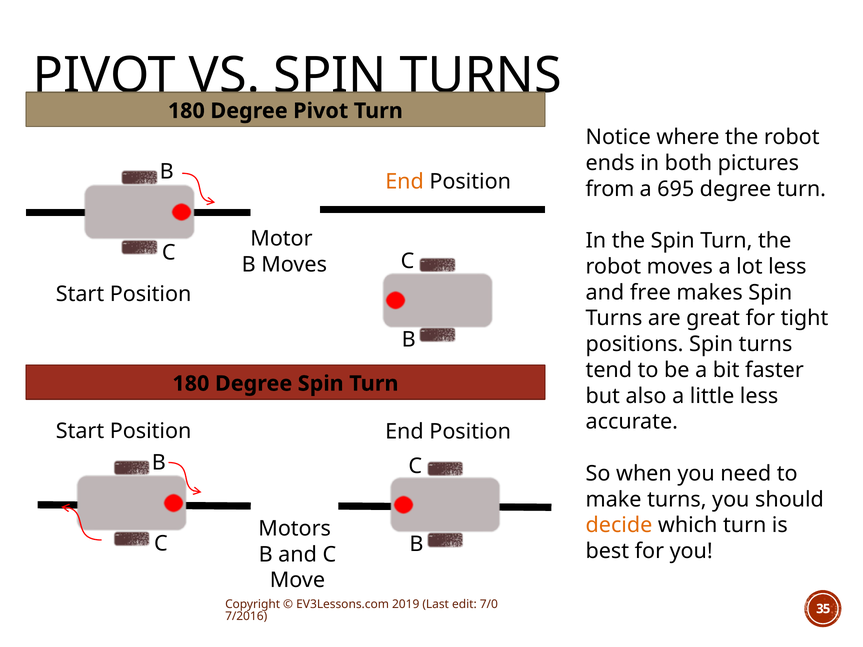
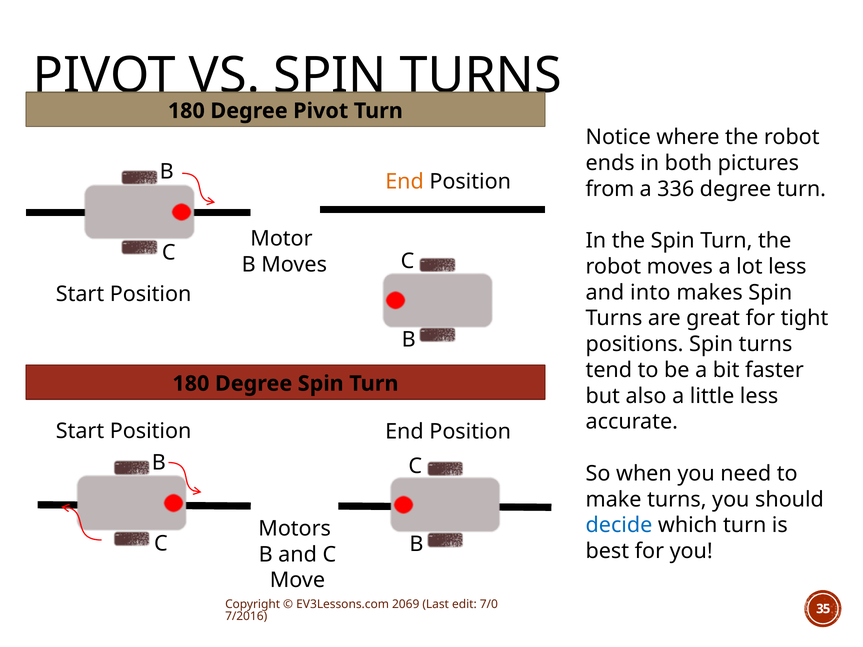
695: 695 -> 336 (676, 189)
free: free -> into (650, 293)
decide colour: orange -> blue (619, 526)
2019: 2019 -> 2069 (406, 604)
